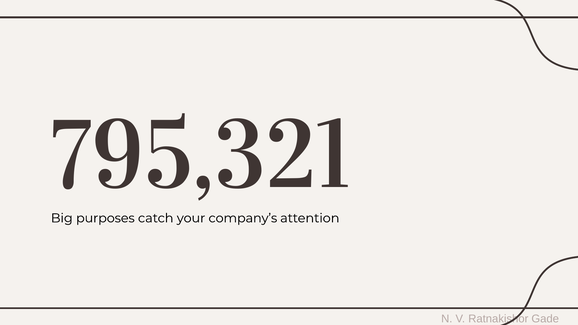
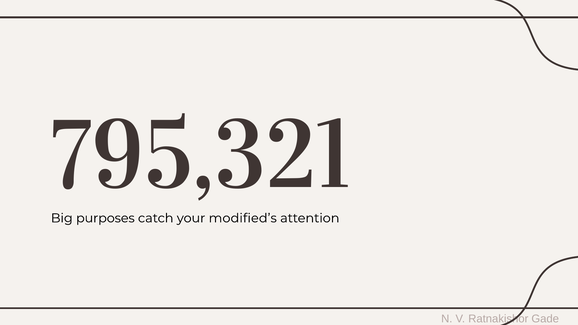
company’s: company’s -> modified’s (243, 218)
